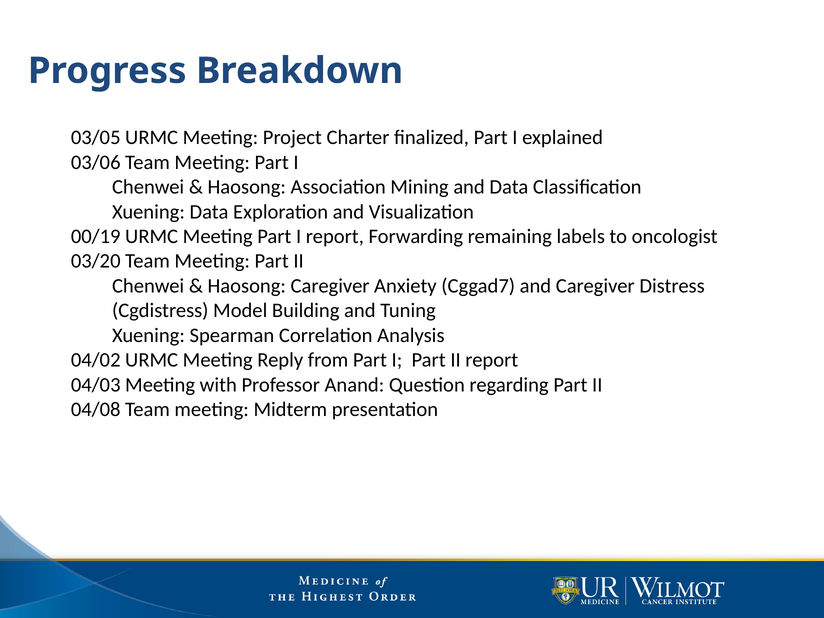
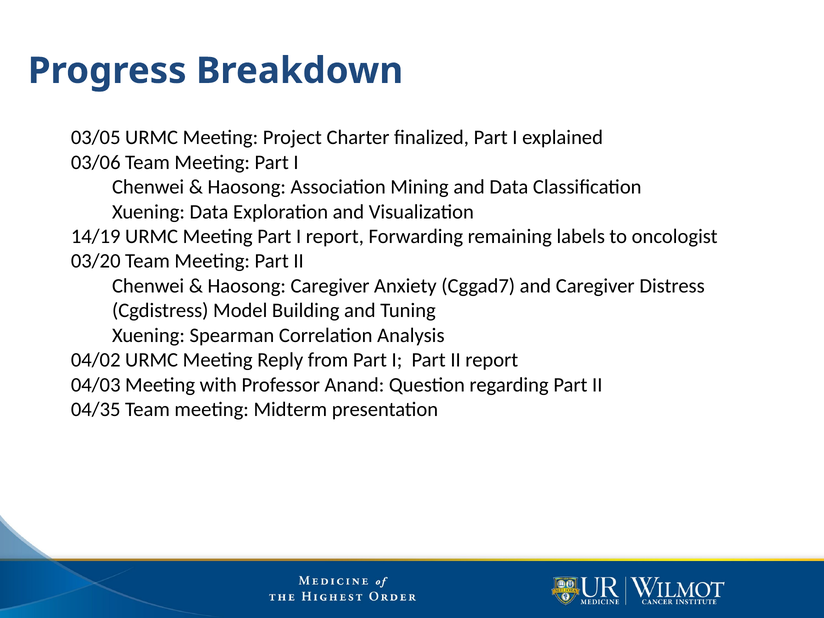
00/19: 00/19 -> 14/19 (96, 236)
04/08: 04/08 -> 04/35 (96, 410)
